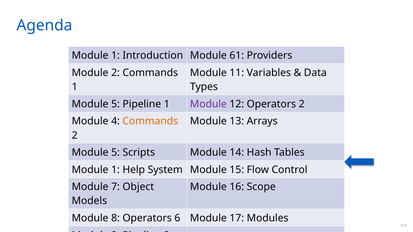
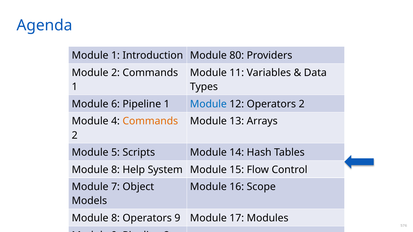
61: 61 -> 80 (237, 56)
5: 5 -> 6 (115, 104)
Module colour: purple -> blue (208, 104)
1: 1 -> 8 (115, 170)
Operators 6: 6 -> 9 (177, 218)
